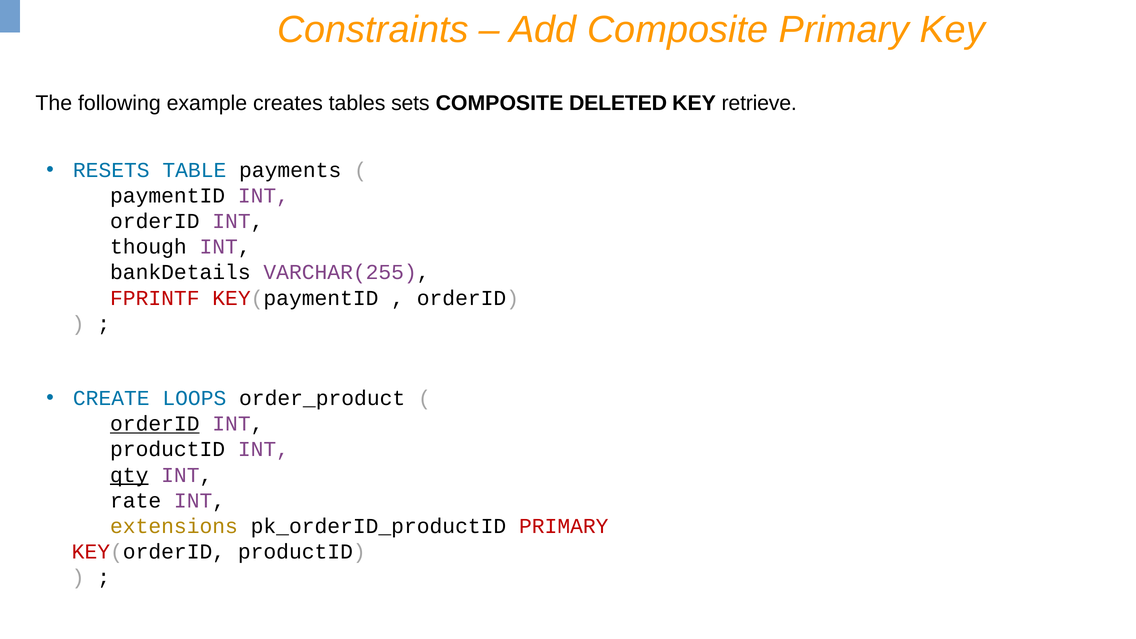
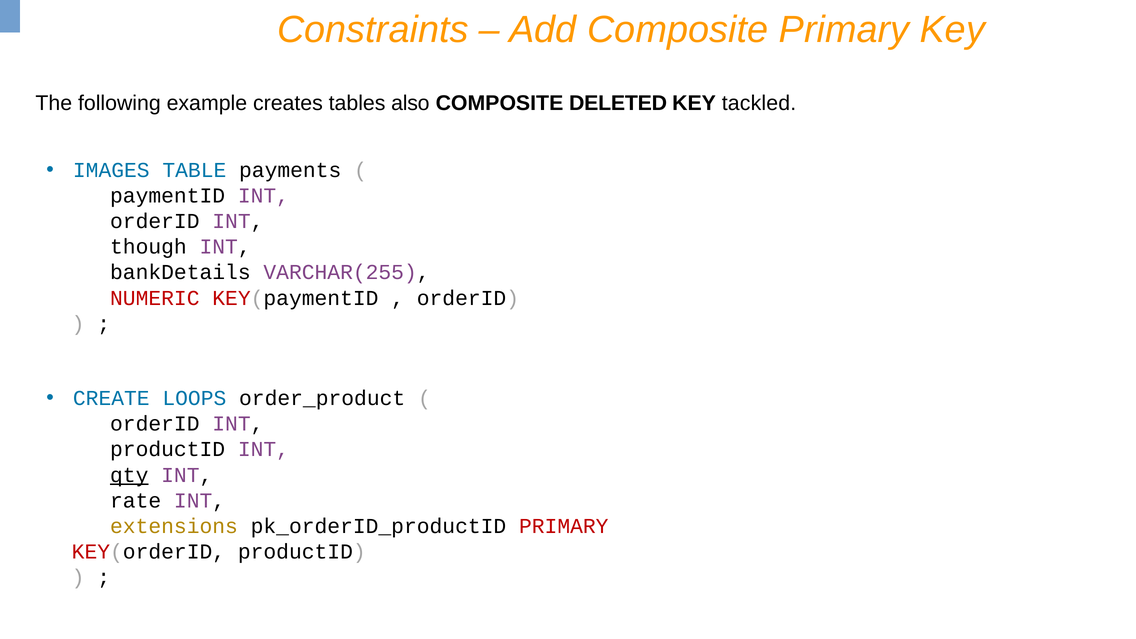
sets: sets -> also (410, 103)
retrieve: retrieve -> tackled (759, 103)
RESETS: RESETS -> IMAGES (111, 170)
FPRINTF: FPRINTF -> NUMERIC (155, 298)
orderID underline: present -> none (155, 424)
